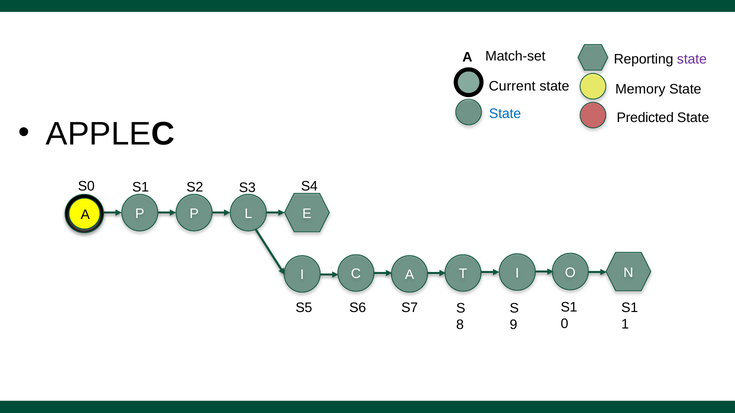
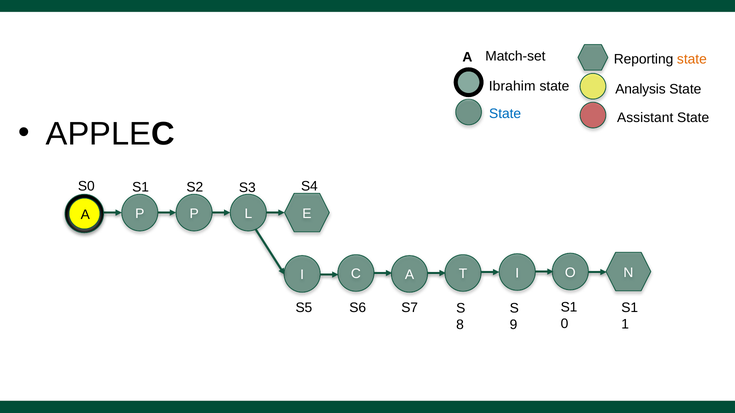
state colour: purple -> orange (692, 59)
Current: Current -> Ibrahim (512, 86)
Memory: Memory -> Analysis (640, 89)
Predicted: Predicted -> Assistant (645, 118)
